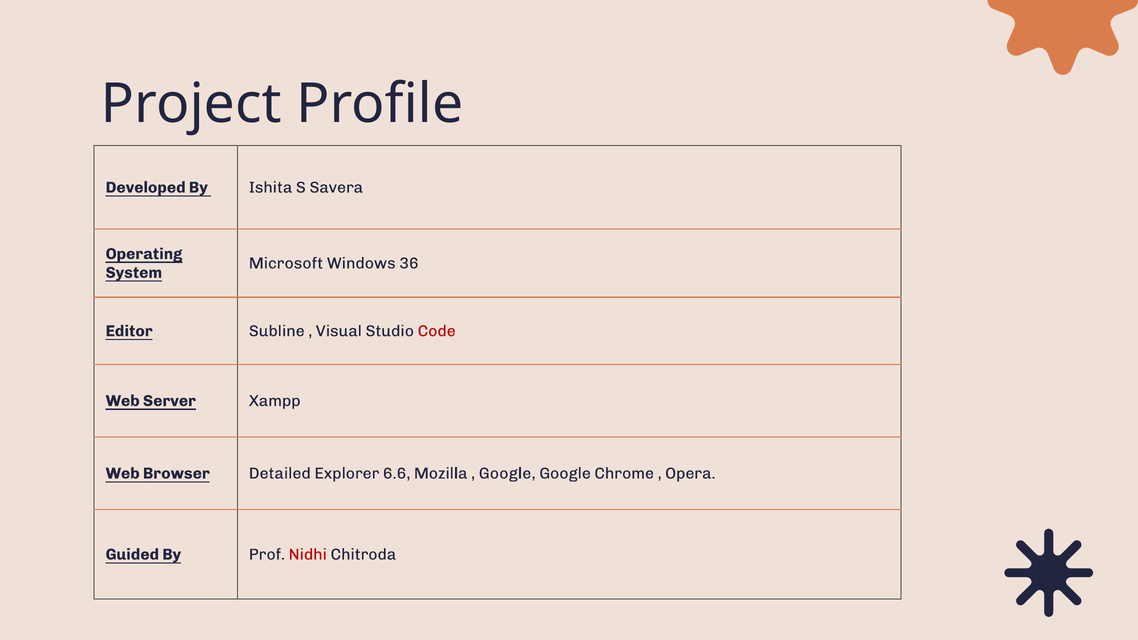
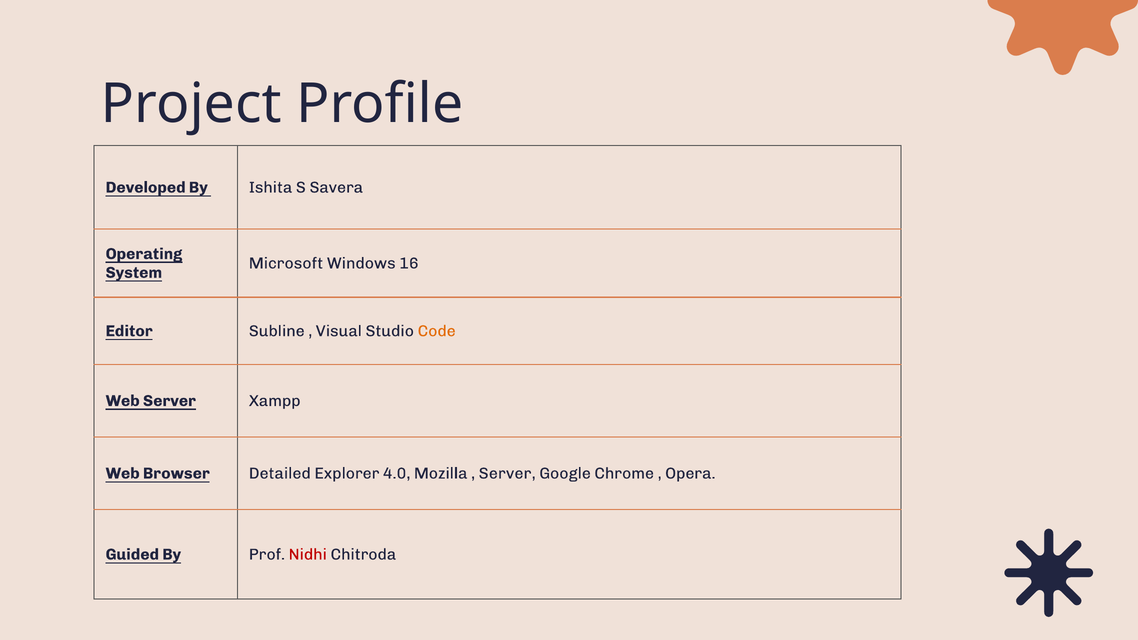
36: 36 -> 16 (409, 263)
Code colour: red -> orange (437, 331)
6.6: 6.6 -> 4.0 (397, 473)
Google: Google -> Server (507, 473)
